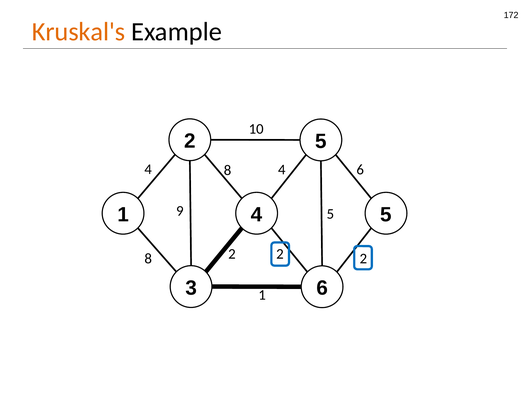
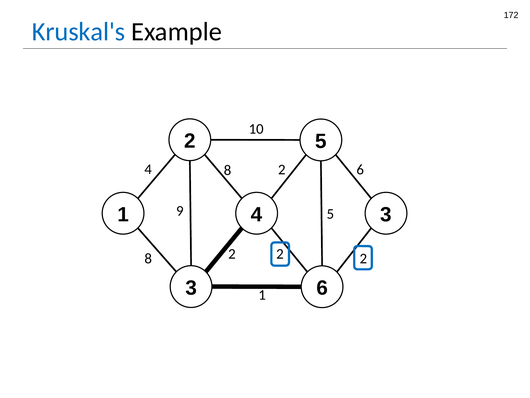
Kruskal's colour: orange -> blue (79, 32)
8 4: 4 -> 2 (282, 169)
4 5: 5 -> 3 (386, 214)
